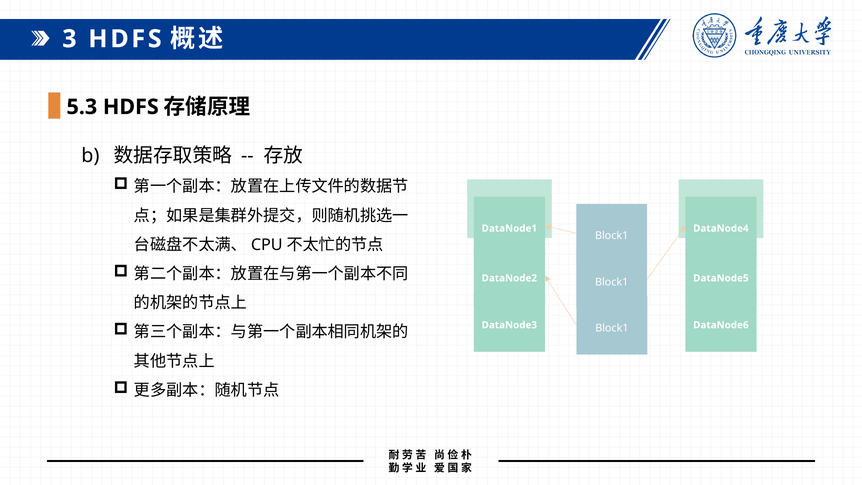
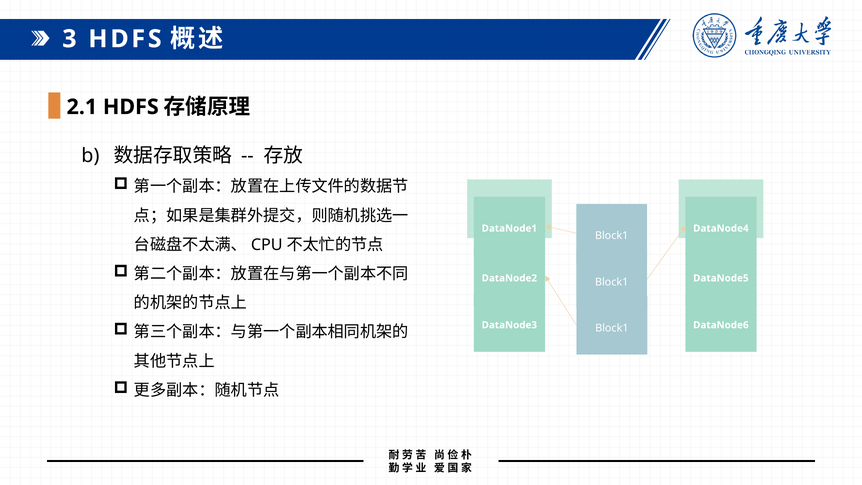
5.3: 5.3 -> 2.1 (82, 107)
